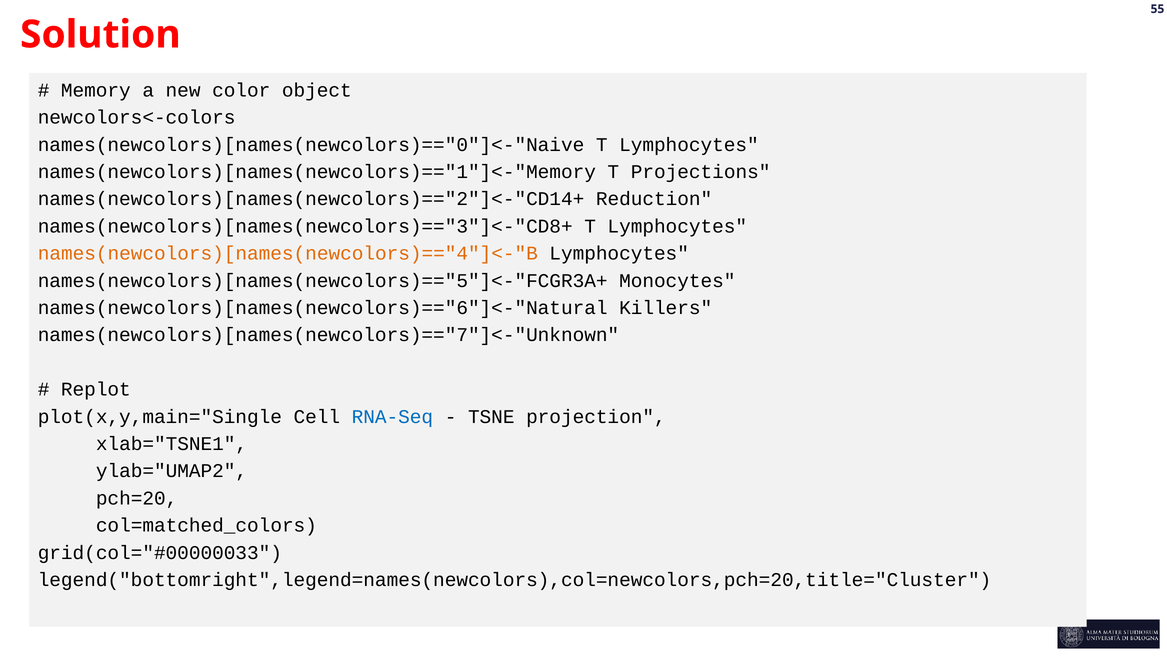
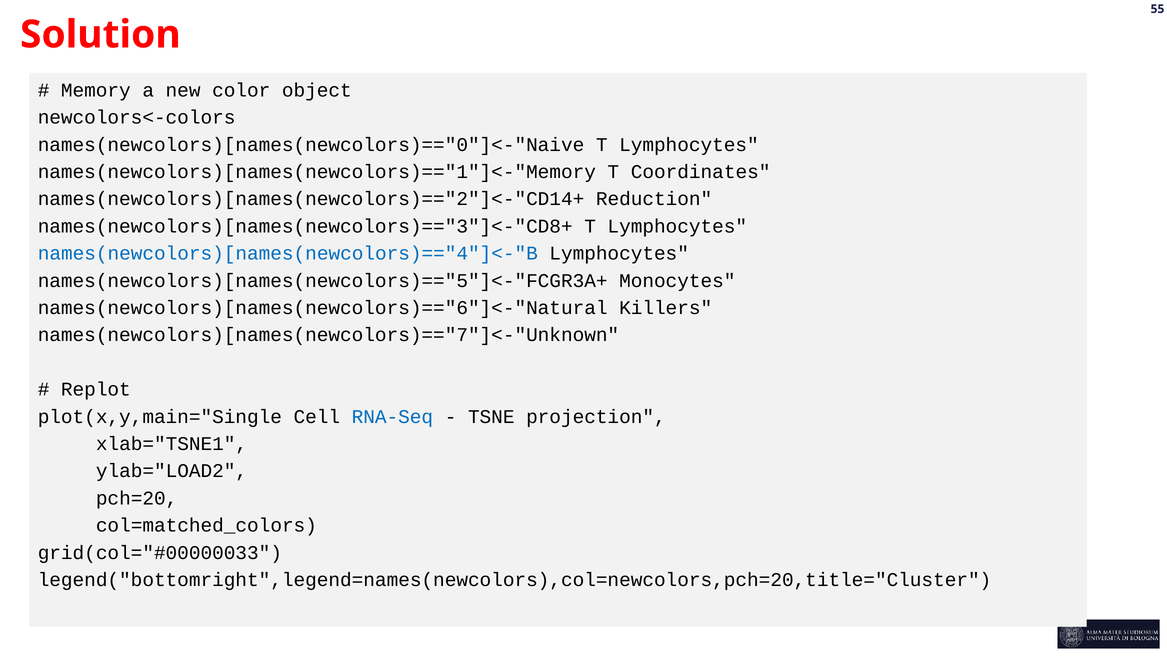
Projections: Projections -> Coordinates (701, 172)
names(newcolors)[names(newcolors)=="4"]<-"B colour: orange -> blue (288, 254)
ylab="UMAP2: ylab="UMAP2 -> ylab="LOAD2 (172, 471)
